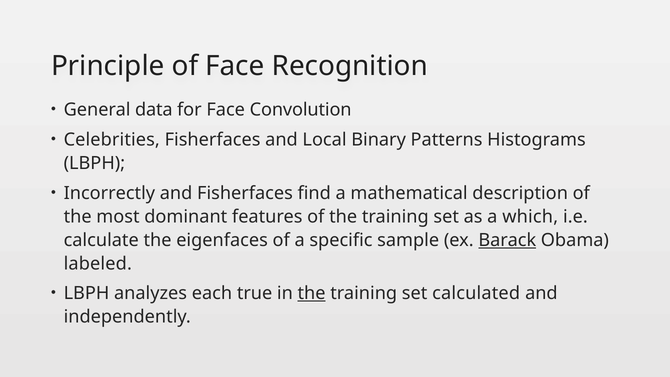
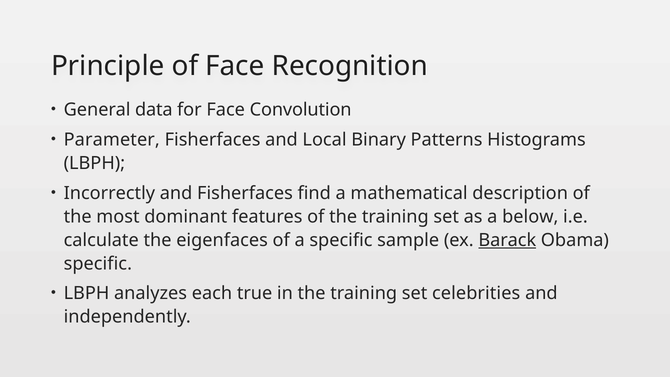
Celebrities: Celebrities -> Parameter (112, 140)
which: which -> below (530, 217)
labeled: labeled -> specific (98, 264)
the underline: present -> none (312, 293)
calculated: calculated -> celebrities (476, 293)
